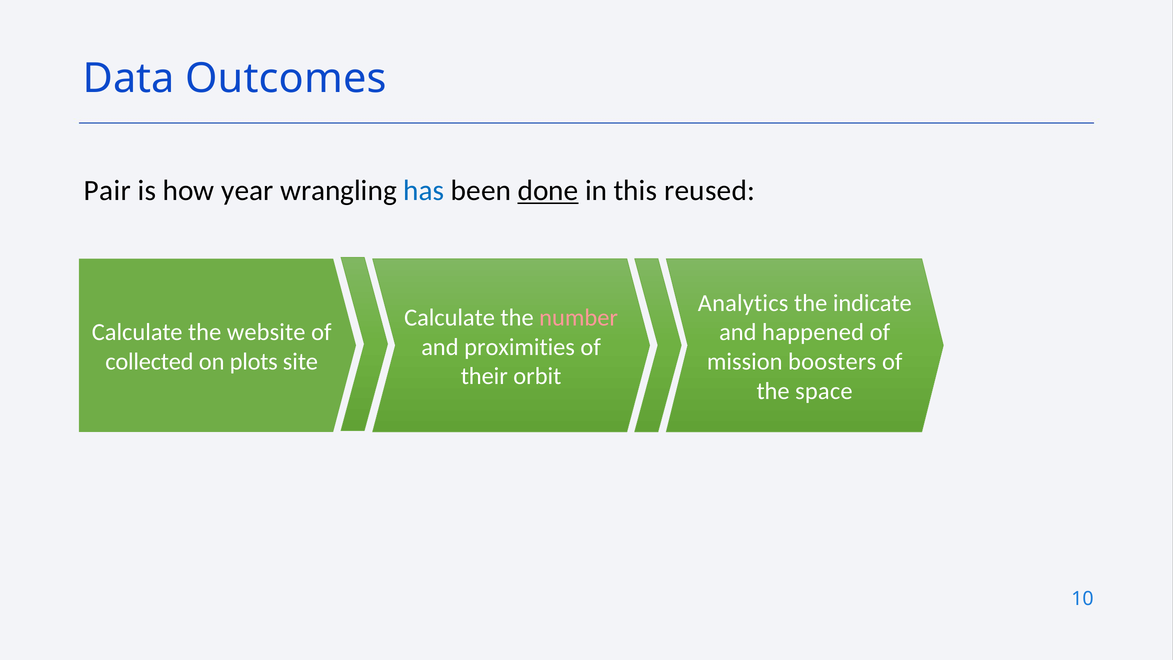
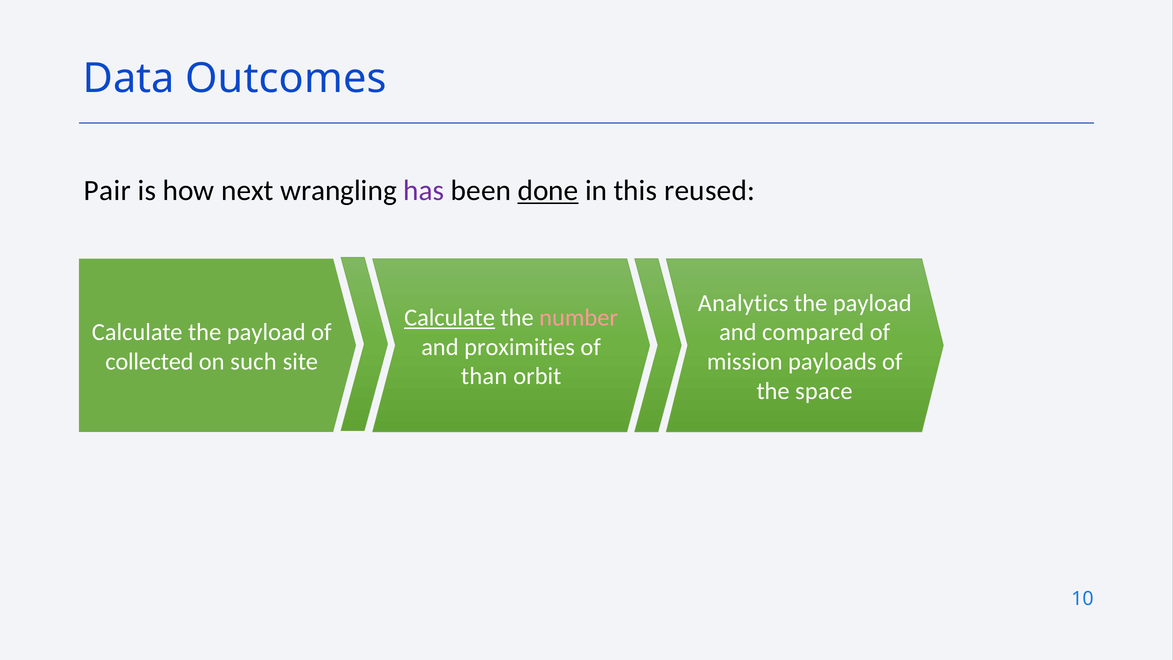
year: year -> next (247, 191)
has colour: blue -> purple (424, 191)
indicate: indicate -> payload (872, 303)
Calculate underline: none -> present (450, 318)
Calculate the website: website -> payload (266, 332)
happened: happened -> compared (813, 332)
plots: plots -> such (253, 362)
boosters: boosters -> payloads (832, 362)
their: their -> than (484, 376)
